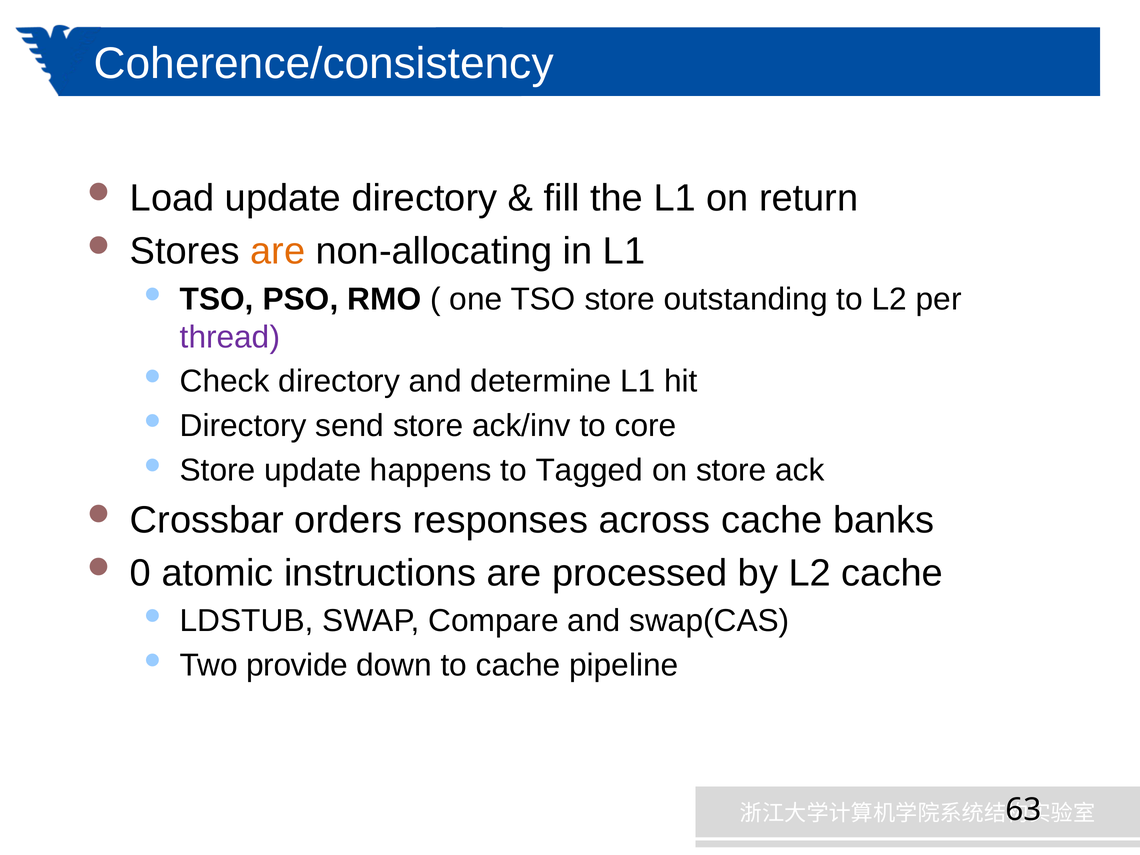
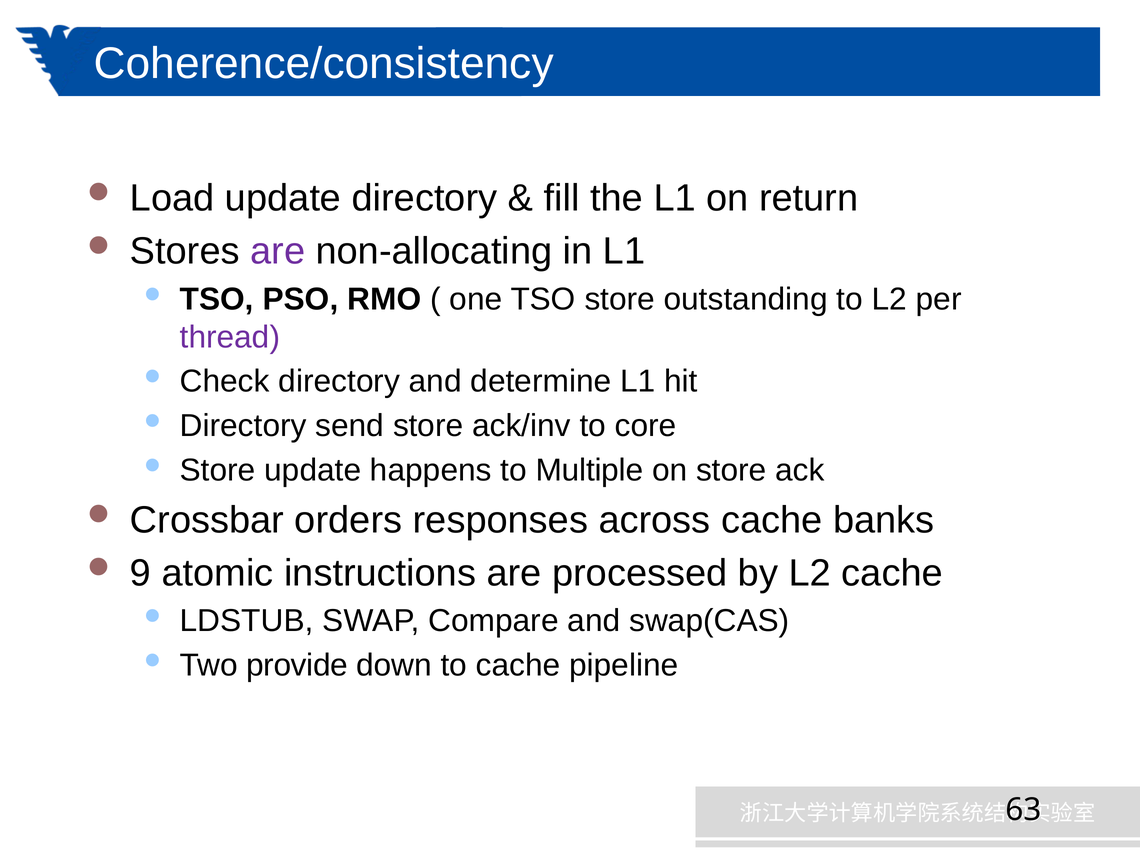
are colour: orange -> purple (278, 251)
Tagged: Tagged -> Multiple (589, 470)
0: 0 -> 9 (141, 573)
